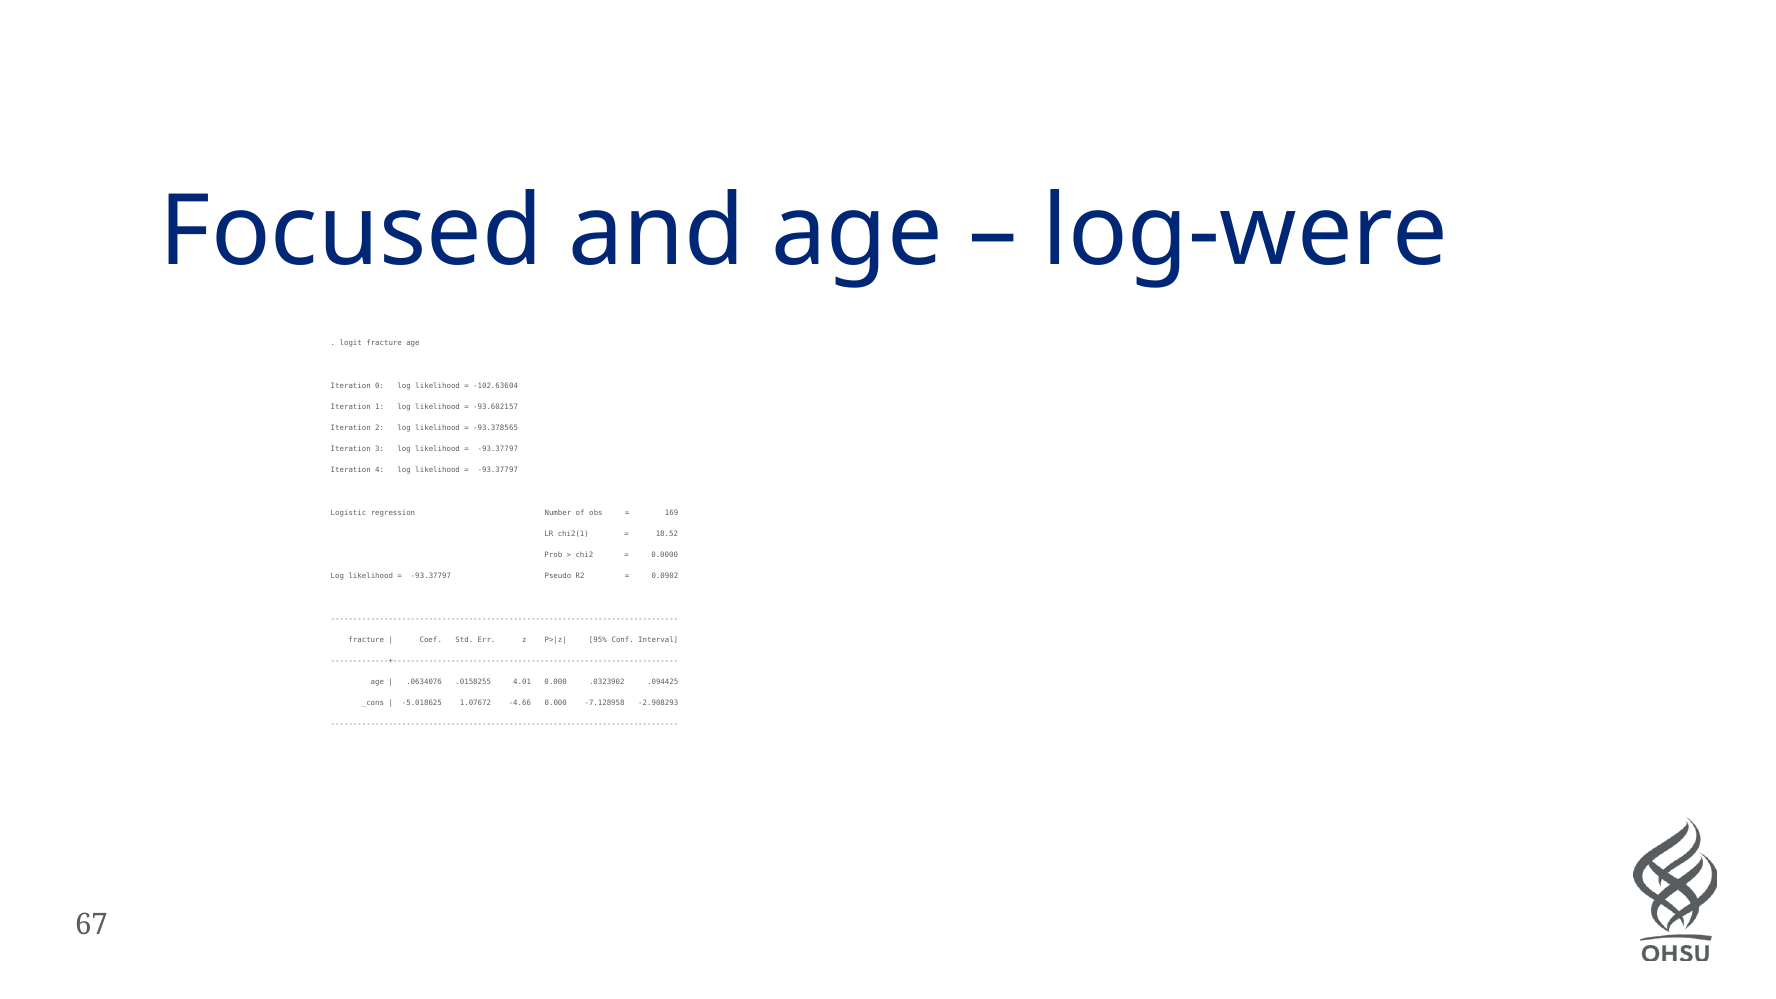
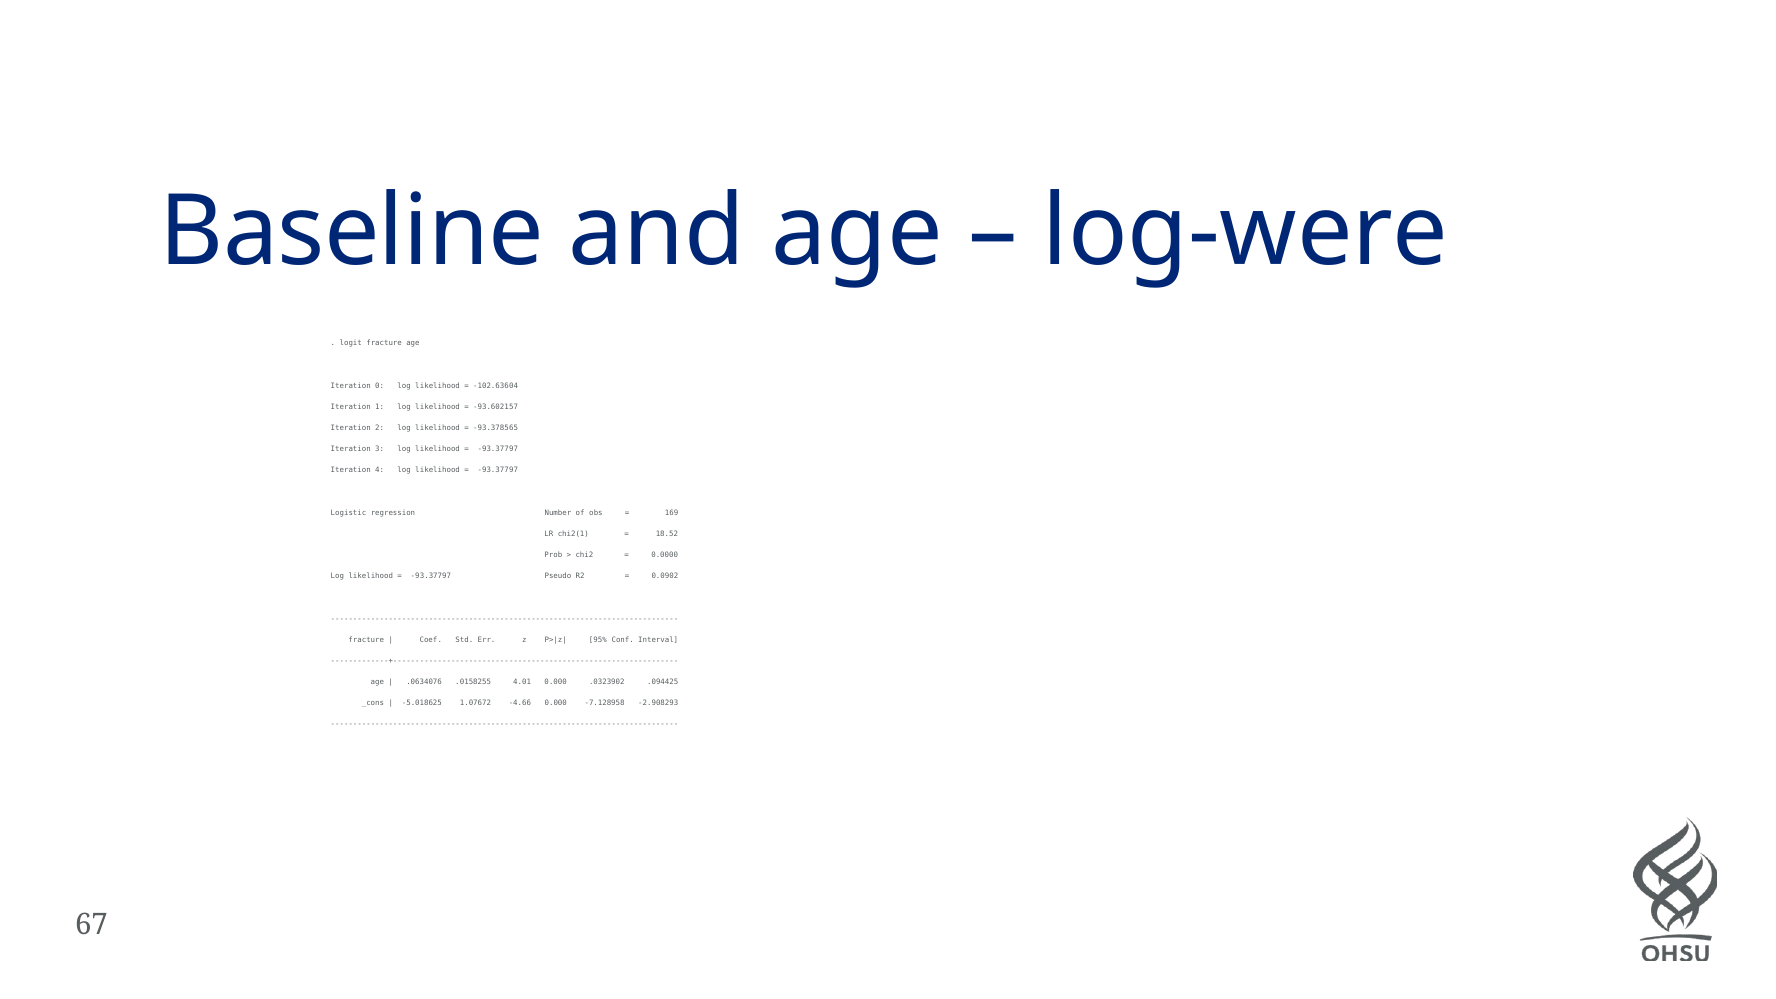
Focused: Focused -> Baseline (352, 232)
